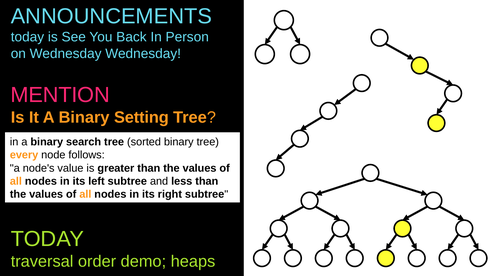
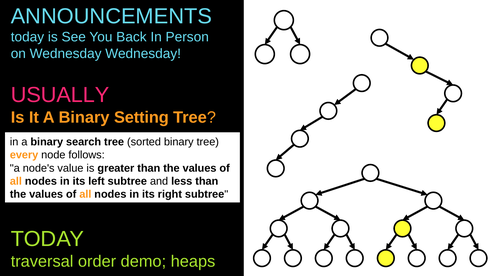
MENTION: MENTION -> USUALLY (60, 95)
